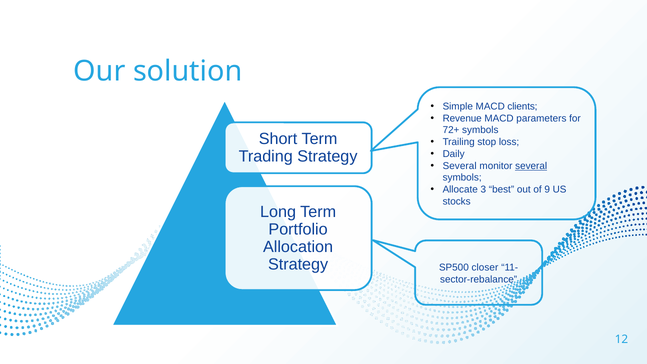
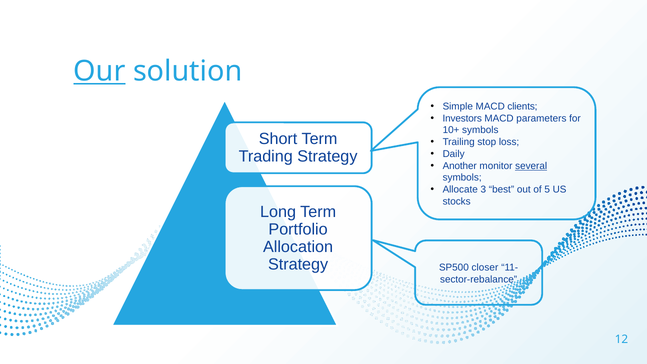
Our underline: none -> present (99, 71)
Revenue: Revenue -> Investors (462, 118)
72+: 72+ -> 10+ (451, 130)
Several: Several -> Another (460, 166)
9: 9 -> 5 (547, 190)
